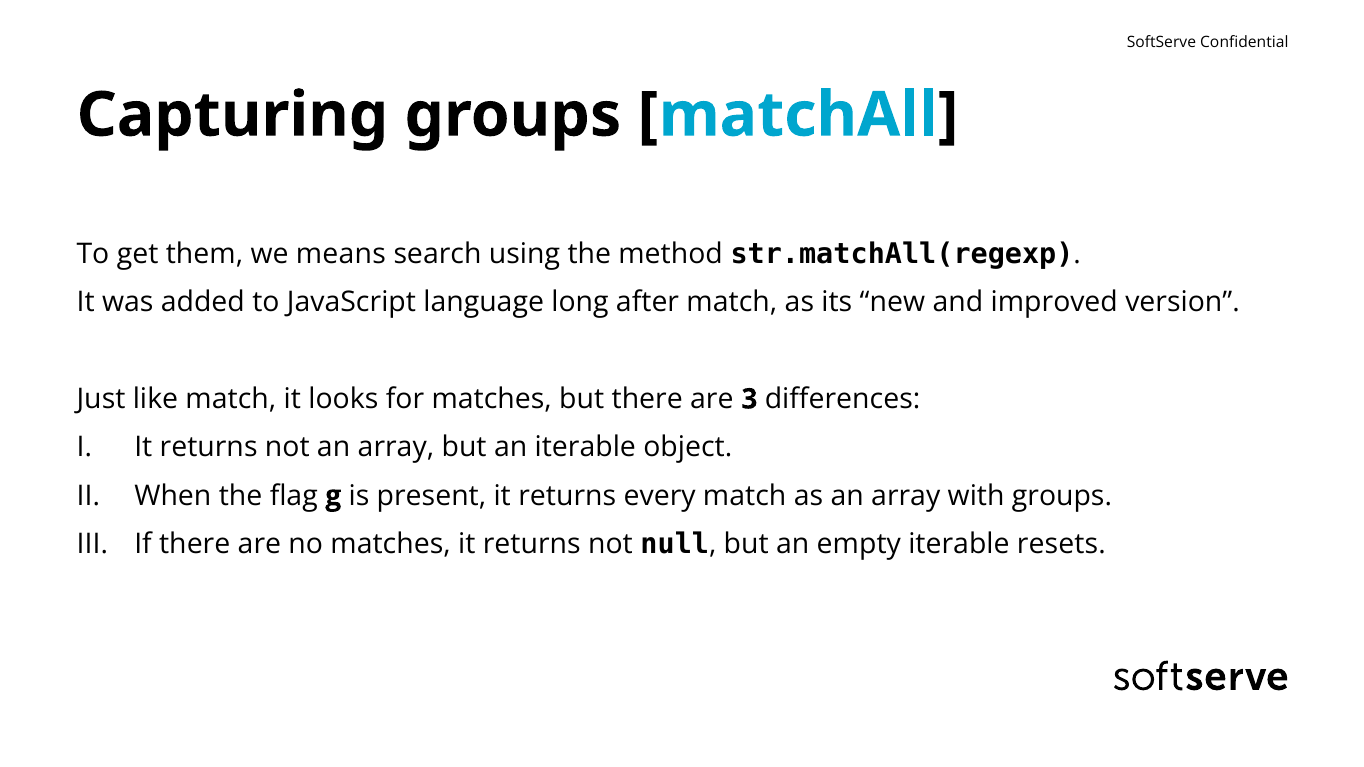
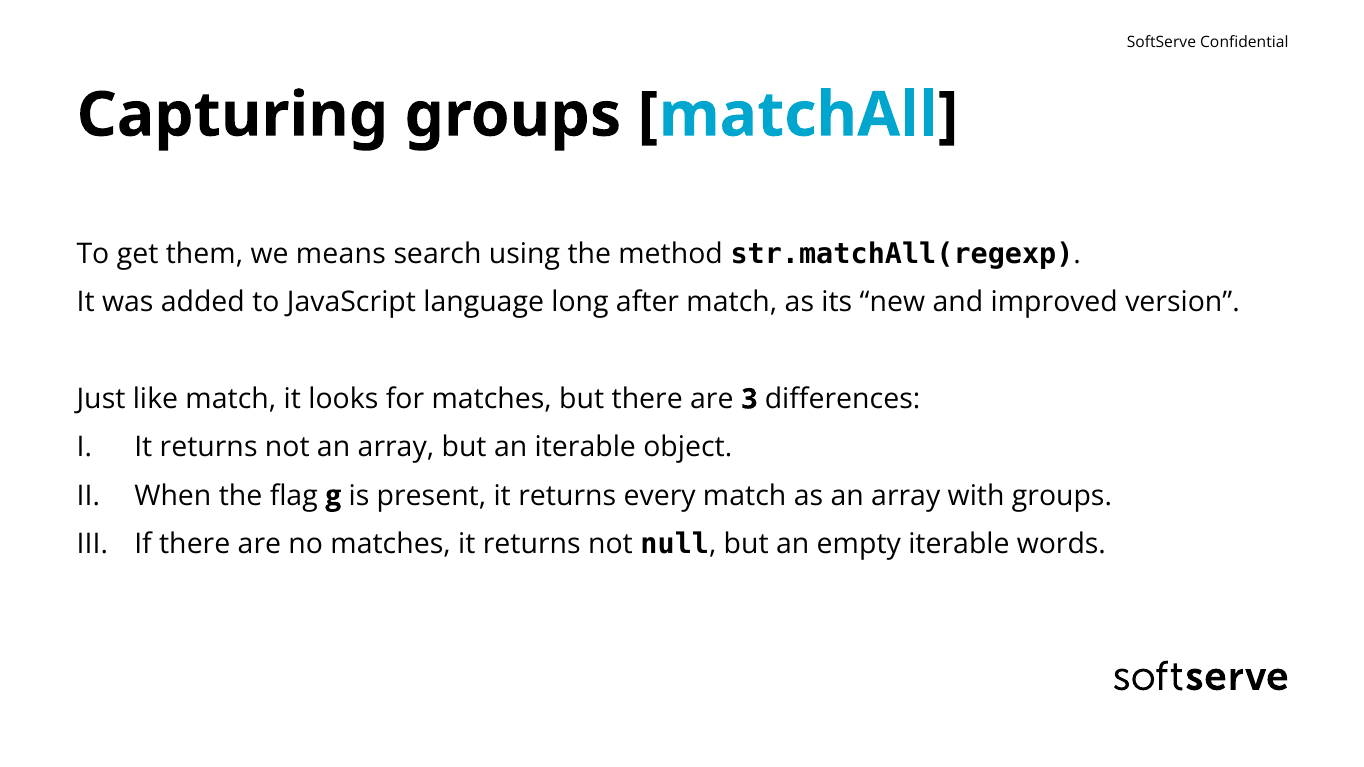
resets: resets -> words (1061, 544)
